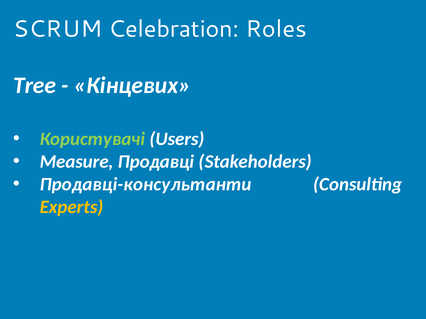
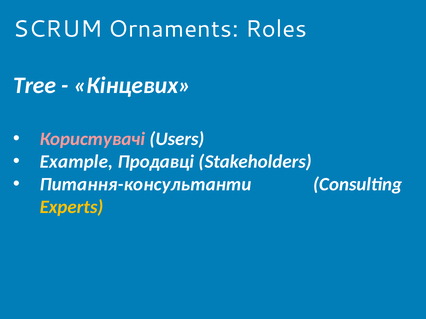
Celebration: Celebration -> Ornaments (174, 29)
Користувачі colour: light green -> pink (92, 139)
Measure: Measure -> Example (76, 162)
Продавці-консультанти: Продавці-консультанти -> Питання-консультанти (146, 184)
